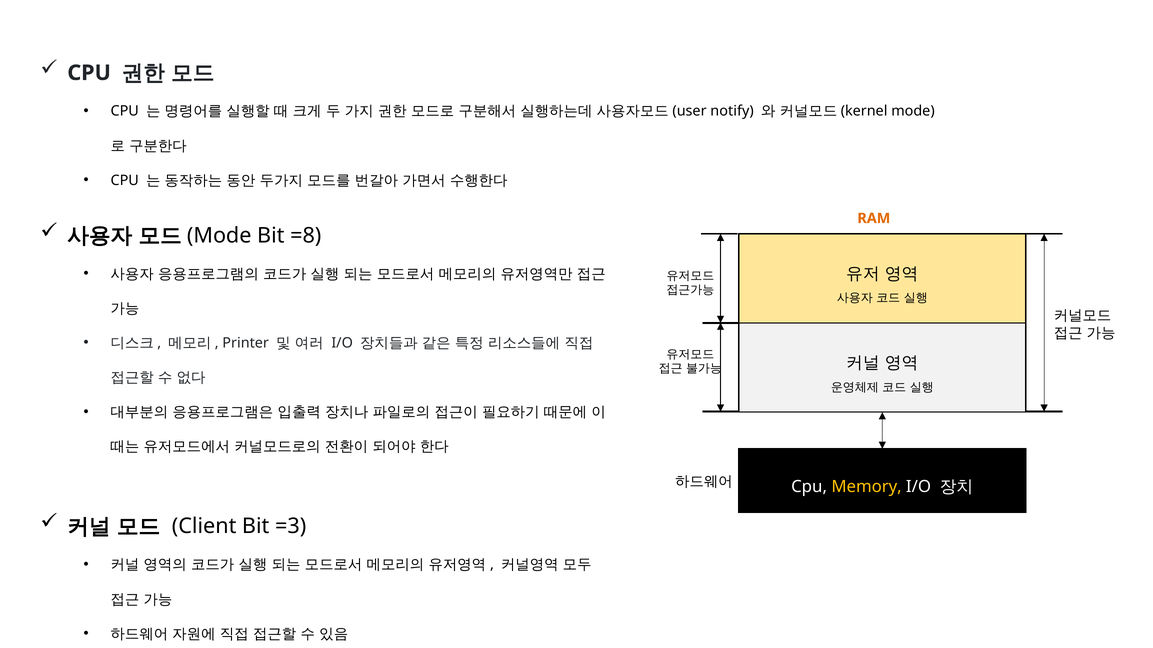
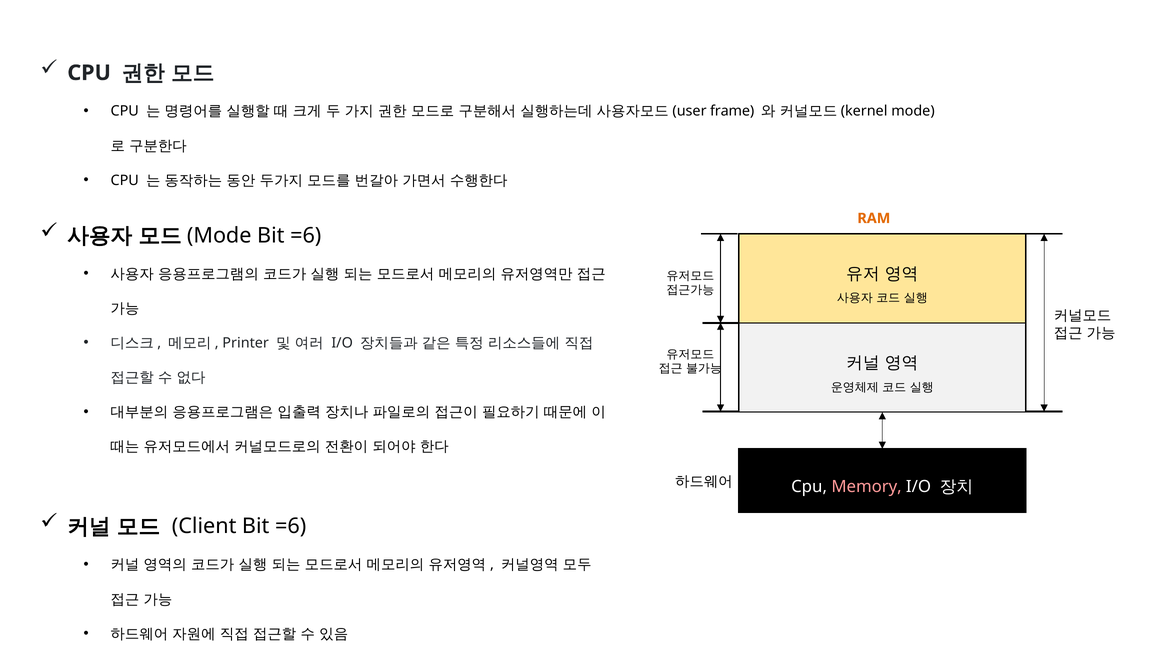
notify: notify -> frame (732, 111)
=8: =8 -> =6 (306, 236)
Memory colour: yellow -> pink (867, 487)
=3: =3 -> =6 (291, 527)
